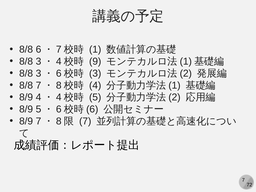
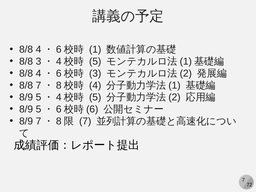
6: 6 -> 4 (38, 49)
7: 7 -> 6 (59, 49)
9: 9 -> 5 (95, 61)
3: 3 -> 4 (38, 73)
4: 4 -> 5 (38, 97)
